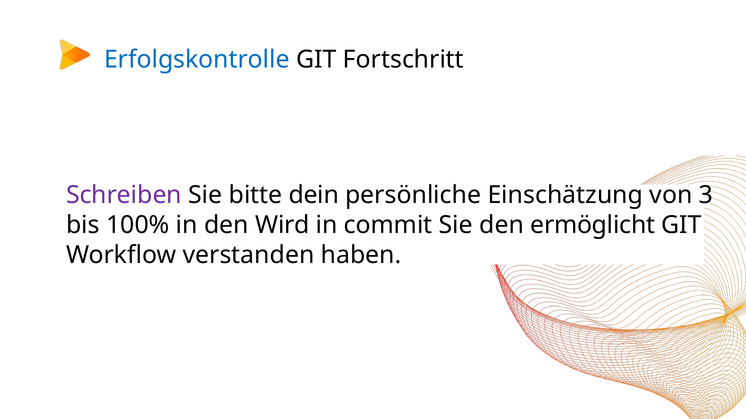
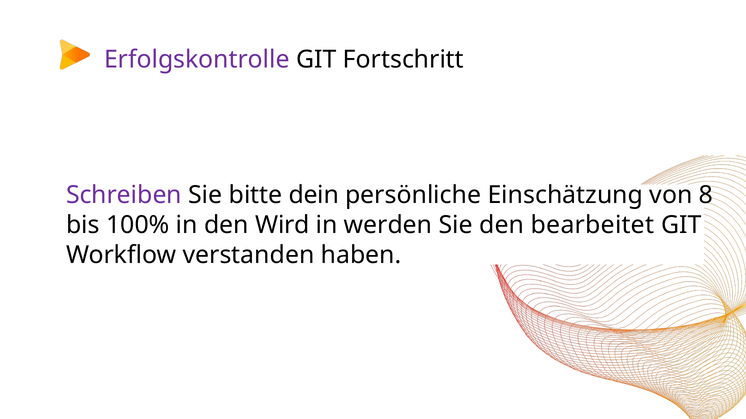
Erfolgskontrolle colour: blue -> purple (197, 59)
3: 3 -> 8 (706, 196)
commit: commit -> werden (388, 225)
ermöglicht: ermöglicht -> bearbeitet (592, 225)
